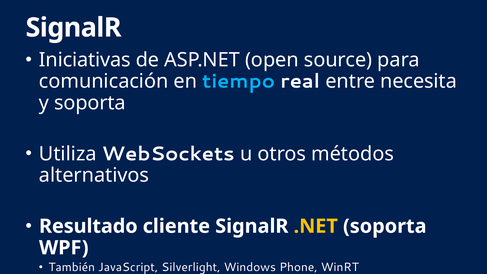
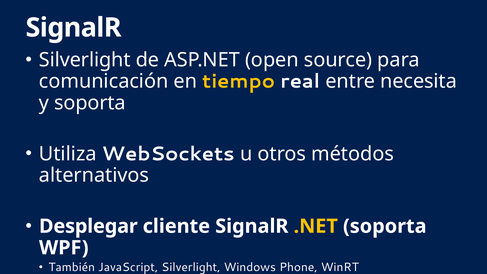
Iniciativas: Iniciativas -> Silverlight (85, 60)
tiempo colour: light blue -> yellow (239, 81)
Resultado: Resultado -> Desplegar (88, 226)
